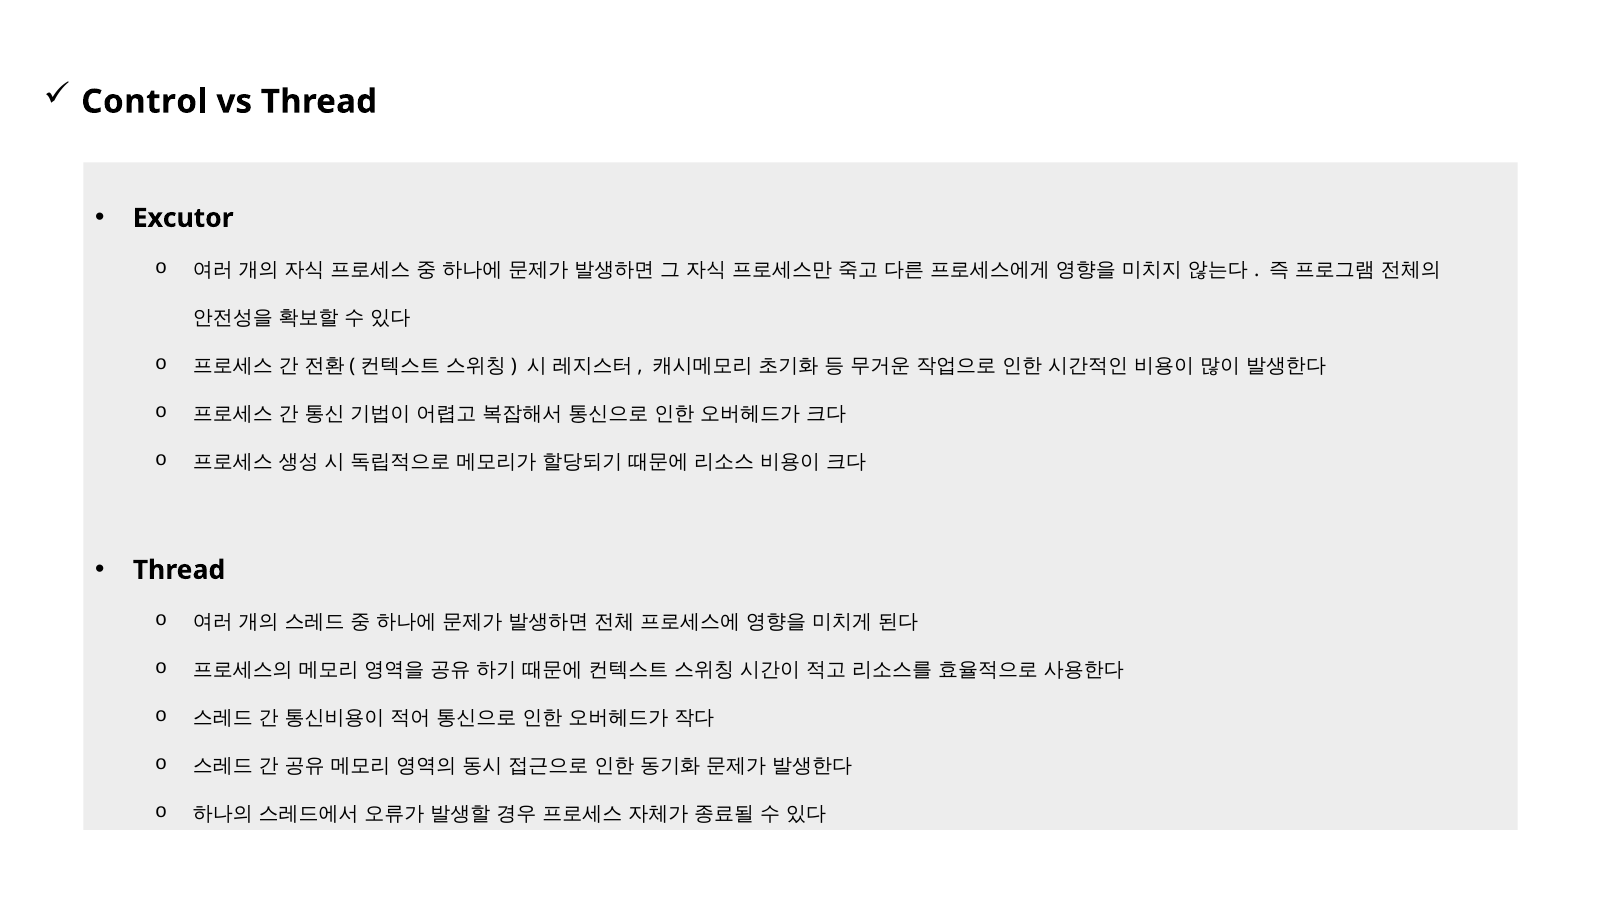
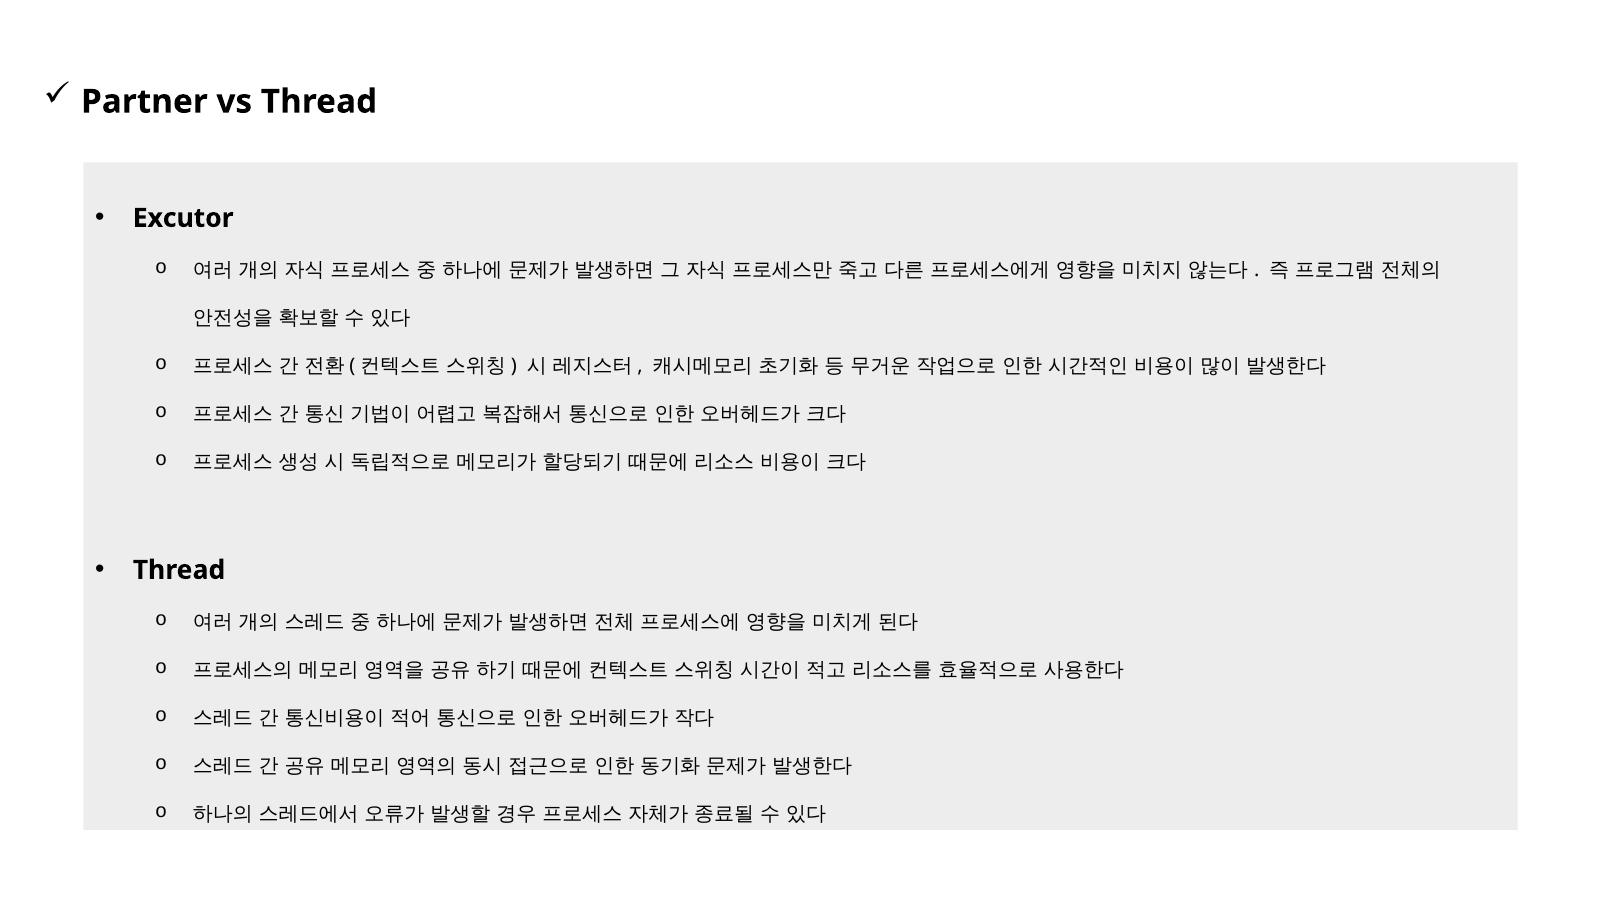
Control: Control -> Partner (144, 102)
